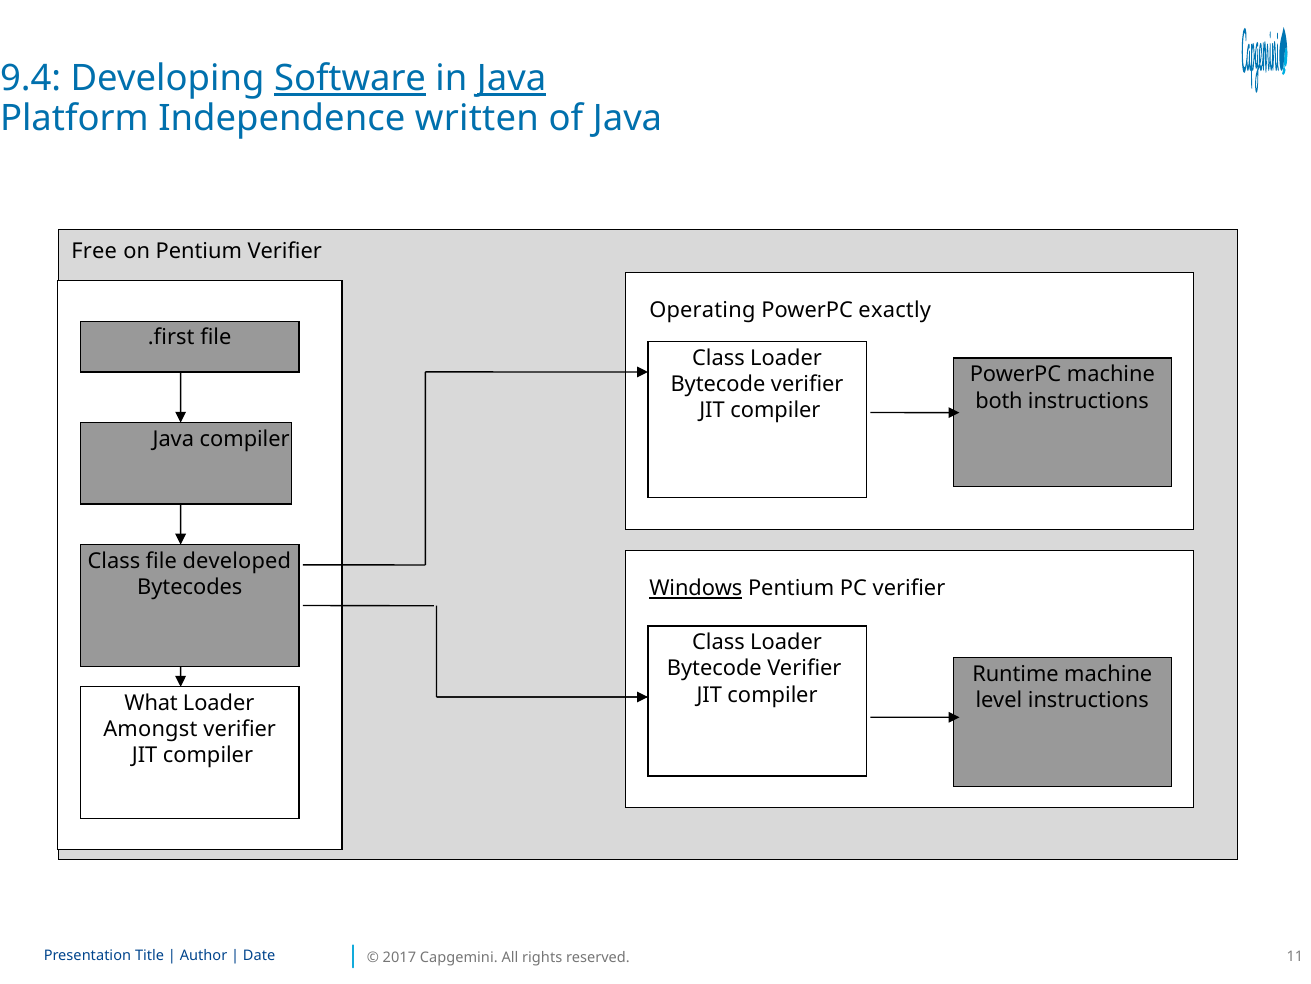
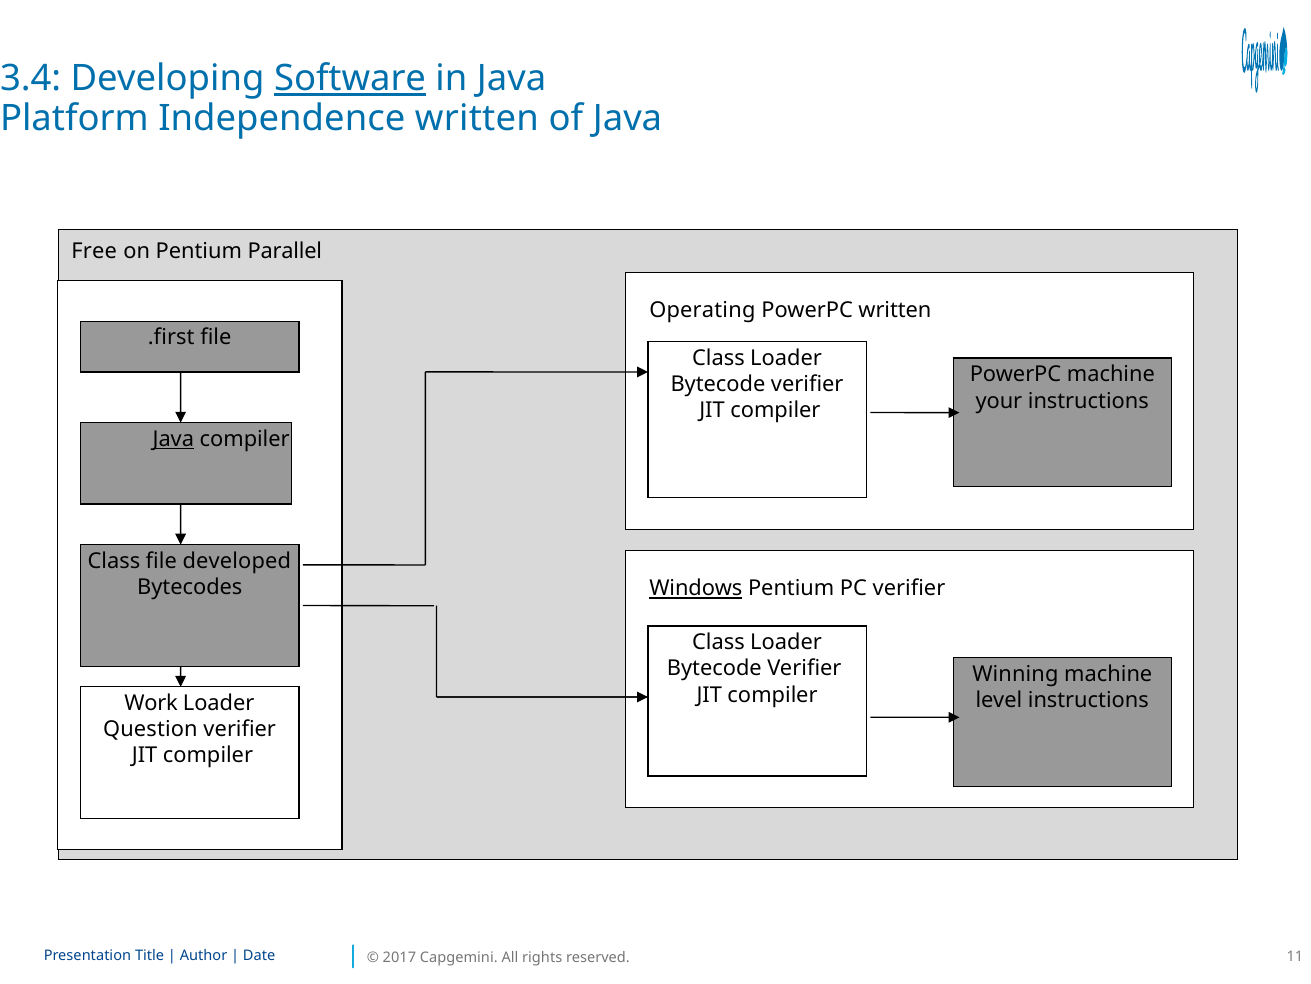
9.4: 9.4 -> 3.4 (31, 79)
Java underline: present -> none (512, 79)
Pentium Verifier: Verifier -> Parallel (285, 251)
PowerPC exactly: exactly -> written (895, 310)
both: both -> your (999, 401)
Java underline: none -> present (173, 439)
Runtime: Runtime -> Winning (1015, 674)
What: What -> Work (151, 703)
Amongst: Amongst -> Question (150, 729)
